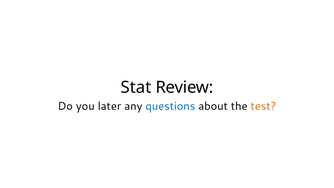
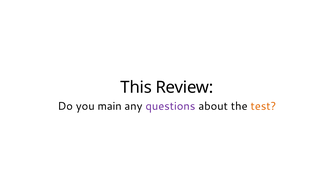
Stat: Stat -> This (136, 87)
later: later -> main (110, 106)
questions colour: blue -> purple (170, 106)
